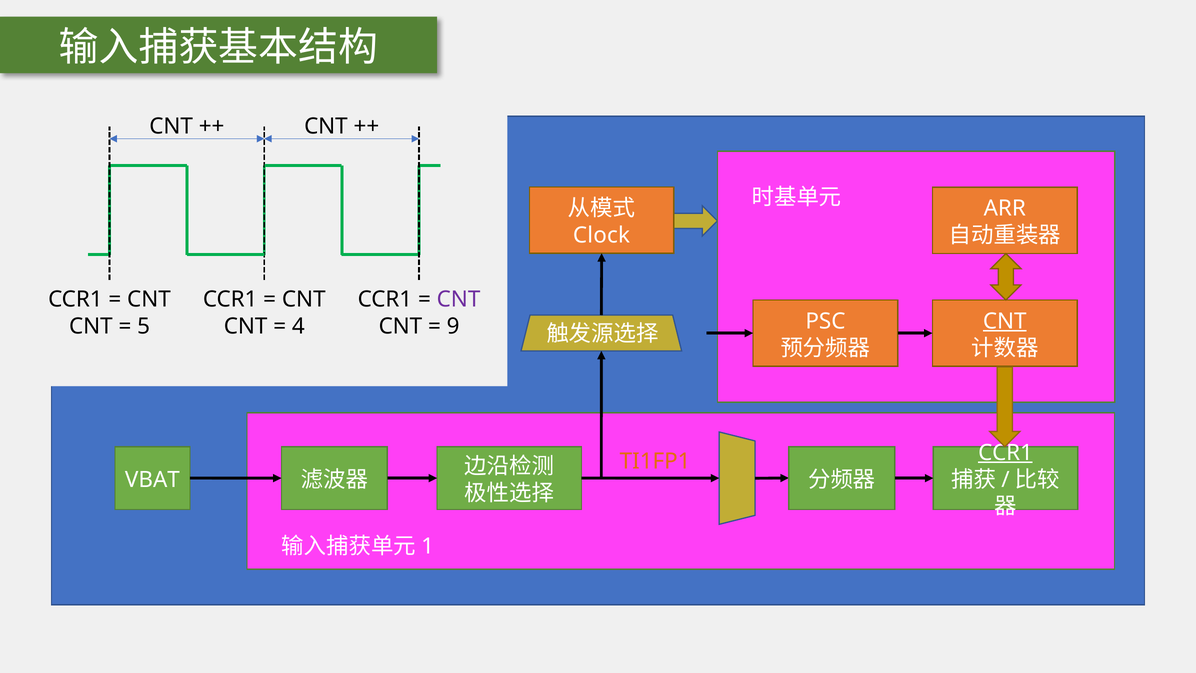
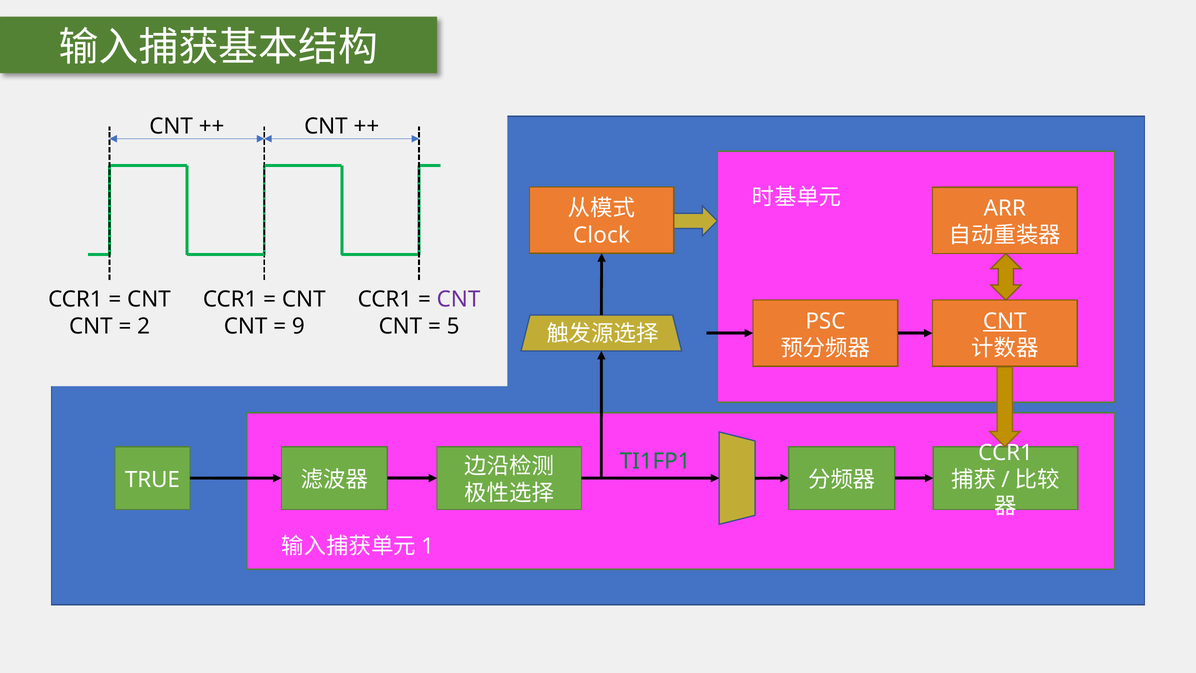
5: 5 -> 2 (144, 326)
4: 4 -> 9 (298, 326)
9: 9 -> 5 (453, 326)
CCR1 underline: present -> none (1006, 453)
TI1FP1 colour: orange -> green (655, 461)
VBAT: VBAT -> TRUE (152, 479)
